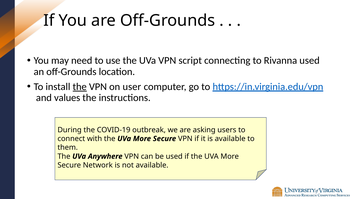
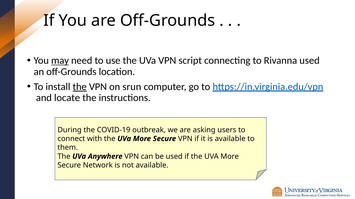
may underline: none -> present (60, 61)
user: user -> srun (132, 87)
values: values -> locate (67, 98)
